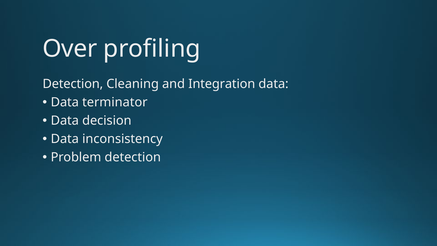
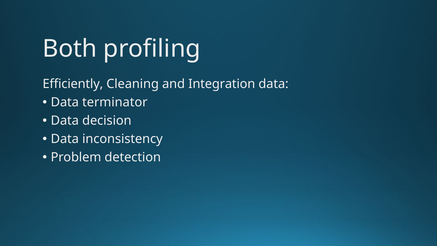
Over: Over -> Both (70, 49)
Detection: Detection -> Efficiently (73, 84)
